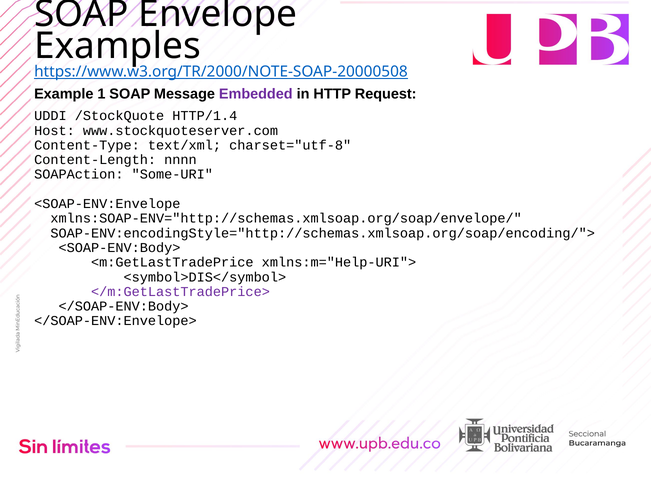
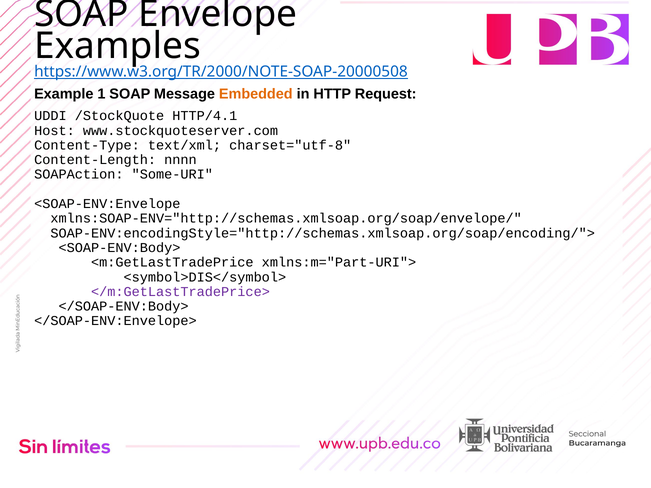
Embedded colour: purple -> orange (256, 94)
HTTP/1.4: HTTP/1.4 -> HTTP/4.1 (205, 116)
xmlns:m="Help-URI">: xmlns:m="Help-URI"> -> xmlns:m="Part-URI"> (339, 263)
